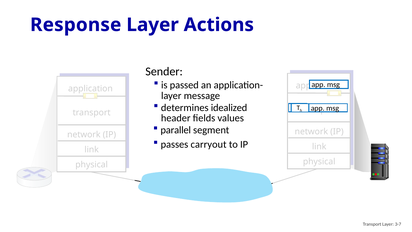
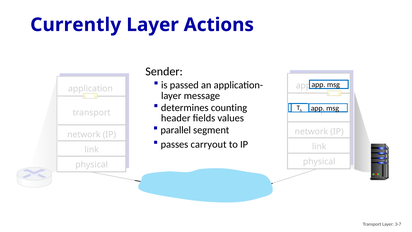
Response: Response -> Currently (76, 25)
idealized: idealized -> counting (229, 108)
